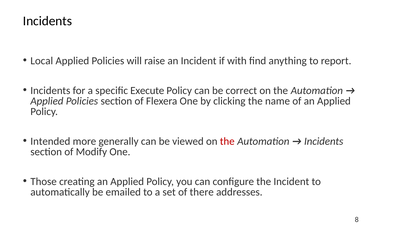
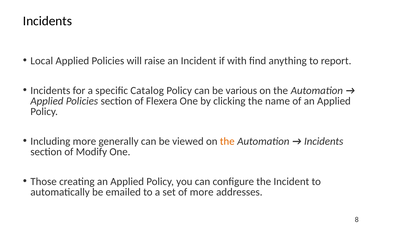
Execute: Execute -> Catalog (147, 90)
correct: correct -> various (241, 90)
Intended: Intended -> Including (50, 141)
the colour: red -> orange (227, 141)
of there: there -> more (202, 192)
